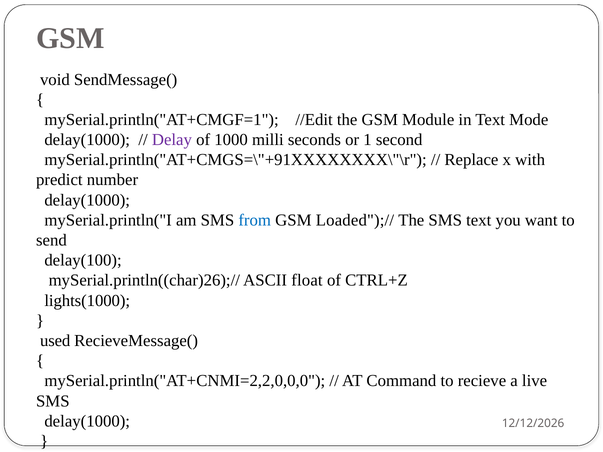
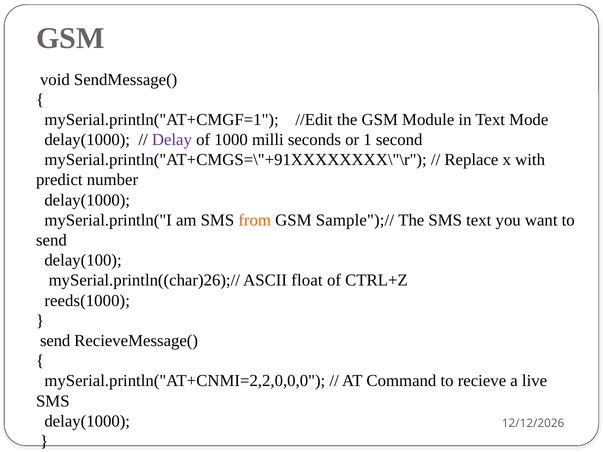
from colour: blue -> orange (255, 220)
Loaded");//: Loaded");// -> Sample");// (355, 220)
lights(1000: lights(1000 -> reeds(1000 (87, 301)
used: used -> send (55, 341)
